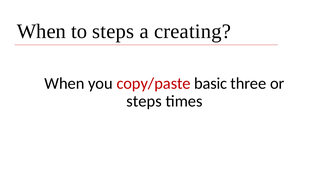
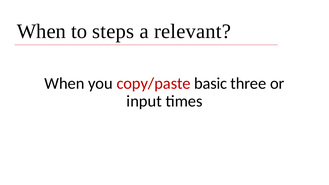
creating: creating -> relevant (192, 31)
steps: steps -> input (144, 101)
